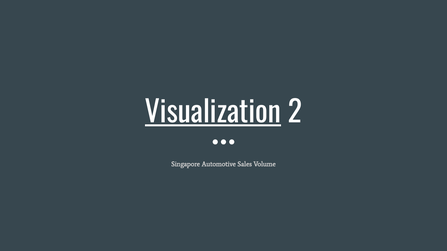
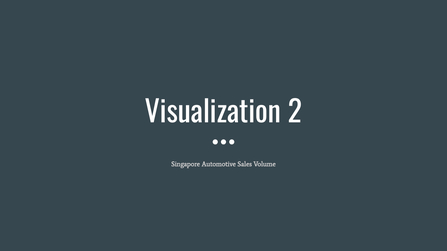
Visualization underline: present -> none (213, 113)
